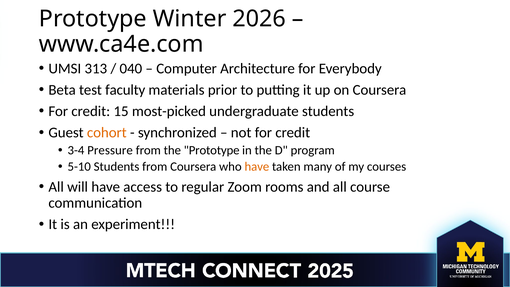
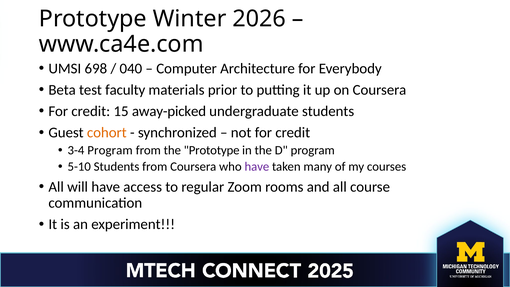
313: 313 -> 698 (96, 69)
most-picked: most-picked -> away-picked (169, 111)
3-4 Pressure: Pressure -> Program (110, 150)
have colour: orange -> purple (257, 167)
